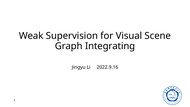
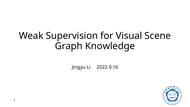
Integrating: Integrating -> Knowledge (110, 46)
